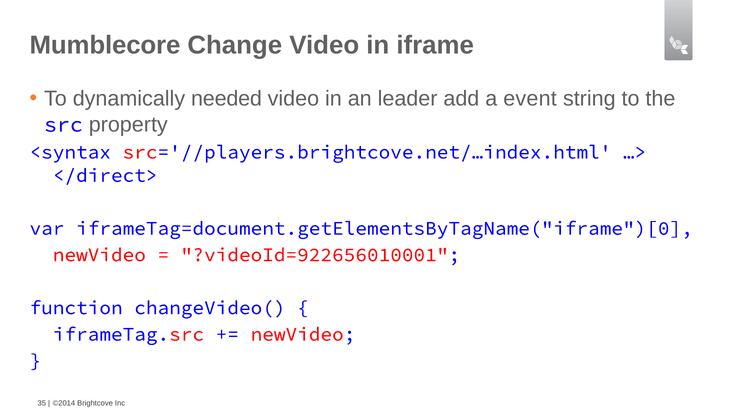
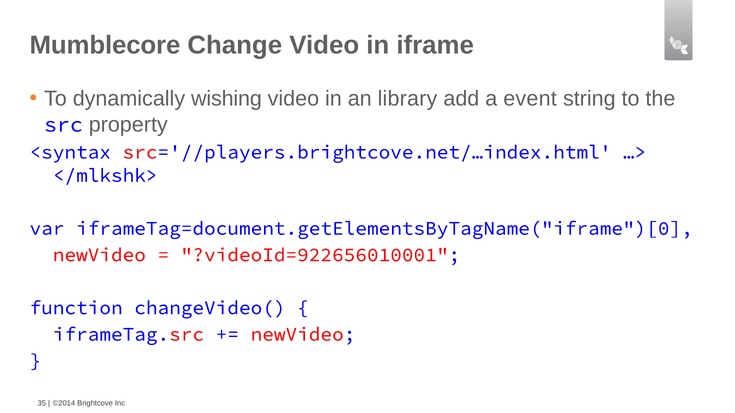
needed: needed -> wishing (226, 99)
leader: leader -> library (407, 99)
</direct>: </direct> -> </mlkshk> (105, 176)
